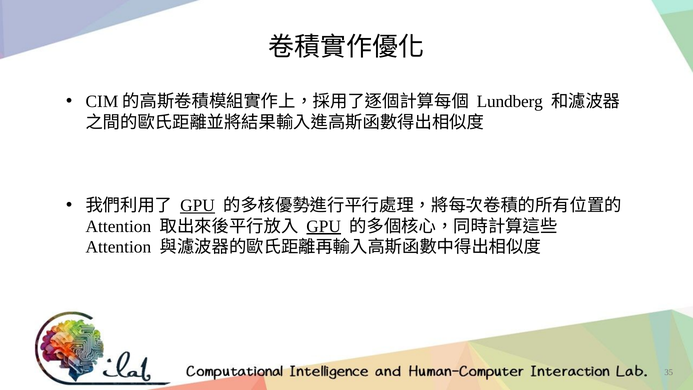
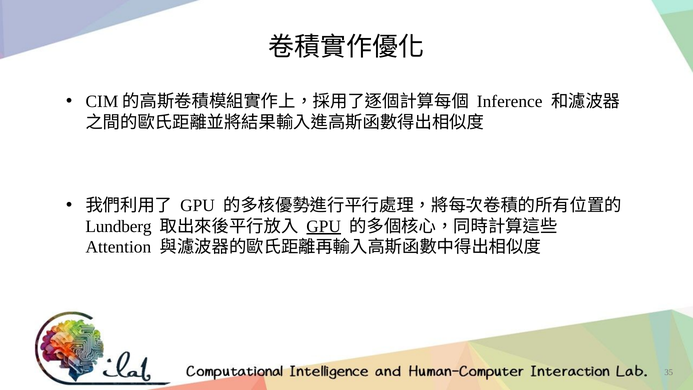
Lundberg: Lundberg -> Inference (510, 101)
GPU underline: present -> none (197, 205)
Attention: Attention -> Lundberg (118, 226)
